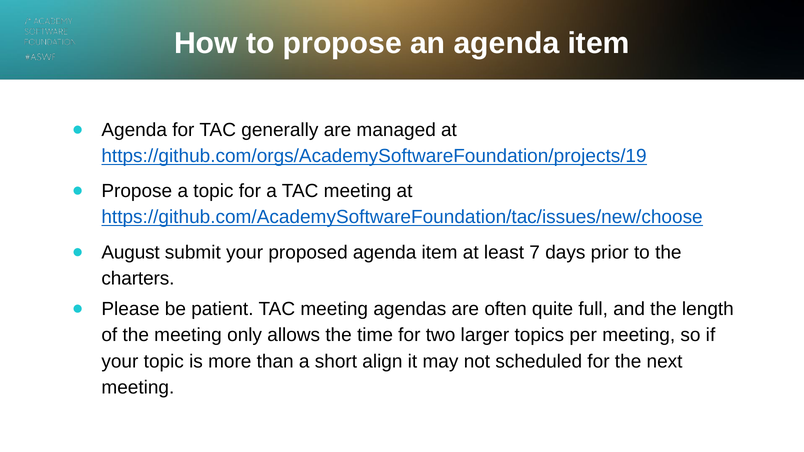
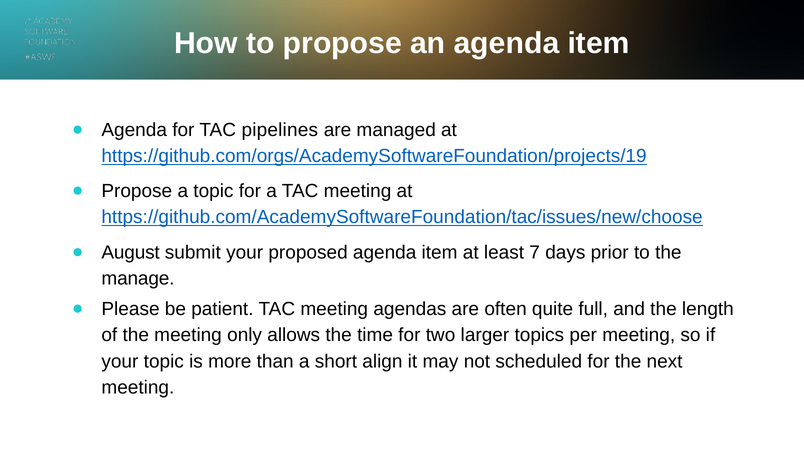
generally: generally -> pipelines (280, 130)
charters: charters -> manage (138, 279)
